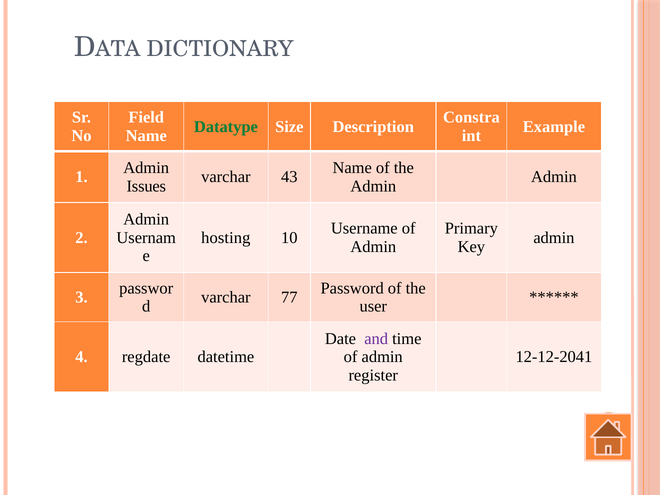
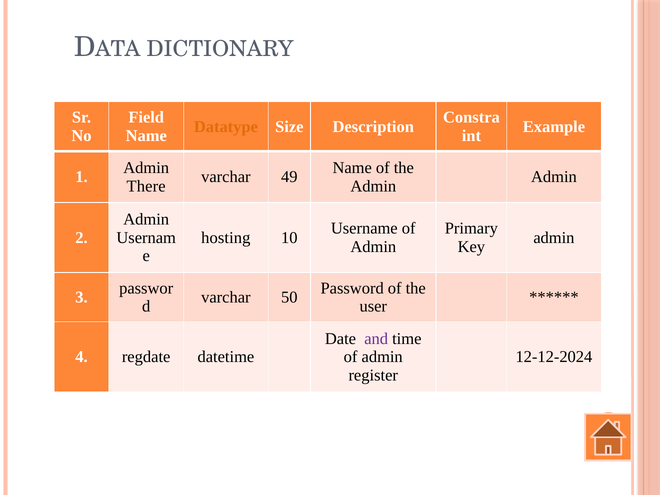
Datatype colour: green -> orange (226, 127)
43: 43 -> 49 (289, 177)
Issues: Issues -> There (146, 186)
77: 77 -> 50 (289, 297)
12-12-2041: 12-12-2041 -> 12-12-2024 (554, 357)
